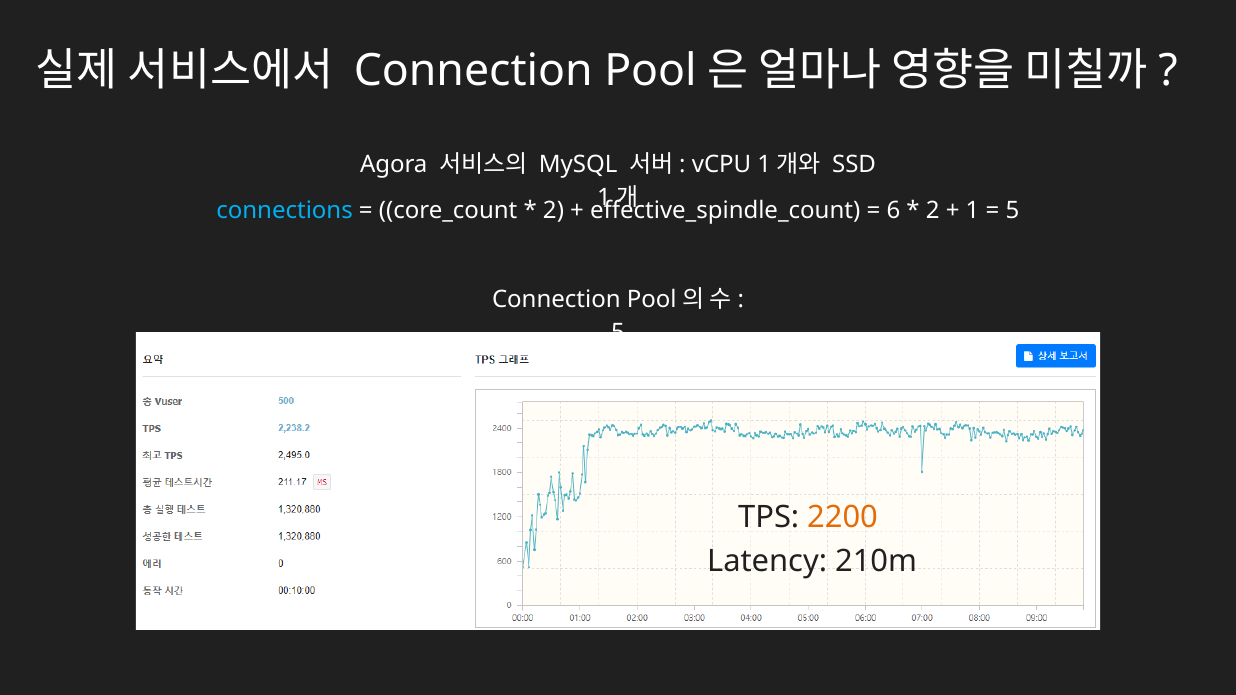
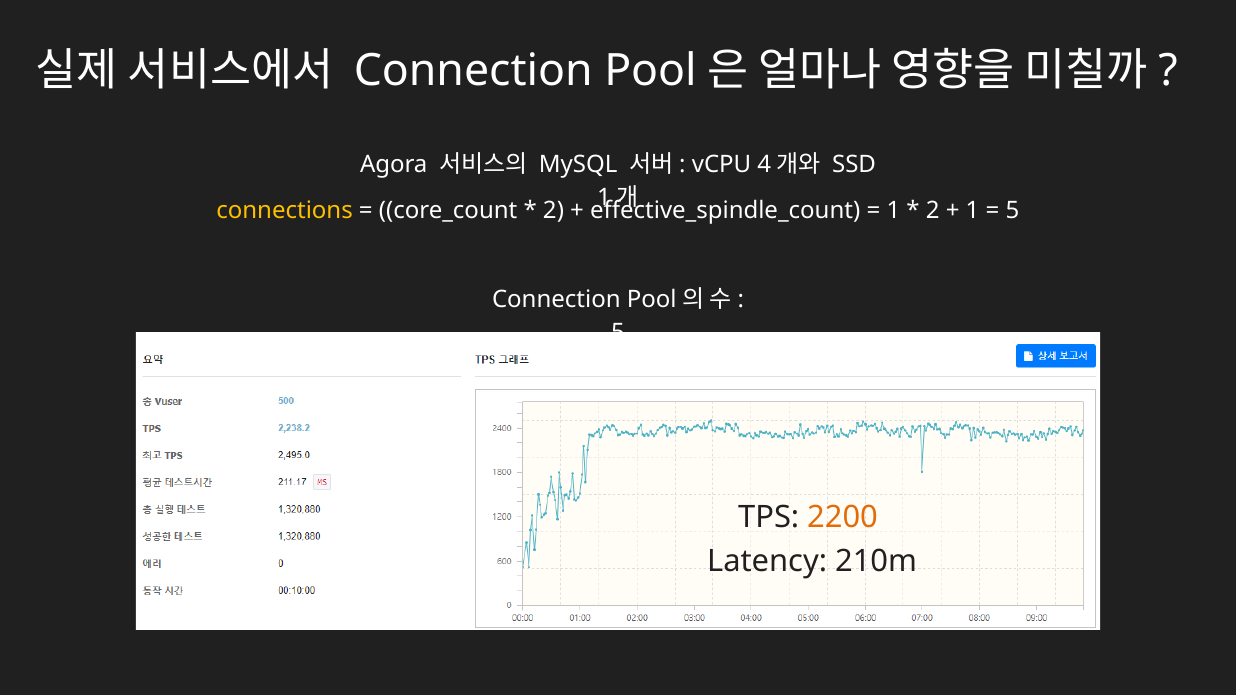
vCPU 1: 1 -> 4 (764, 164)
connections colour: light blue -> yellow (285, 210)
6: 6 -> 1 (893, 210)
